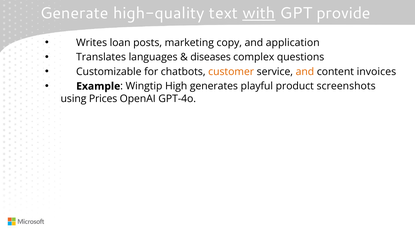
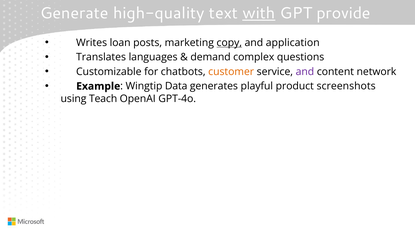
copy underline: none -> present (229, 43)
diseases: diseases -> demand (211, 57)
and colour: orange -> purple (305, 72)
invoices: invoices -> network (376, 72)
High: High -> Data (176, 86)
Prices: Prices -> Teach (103, 99)
